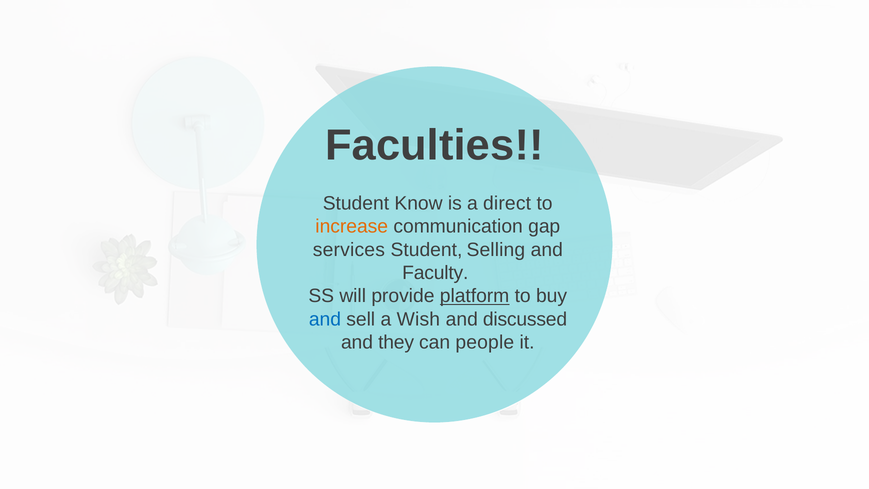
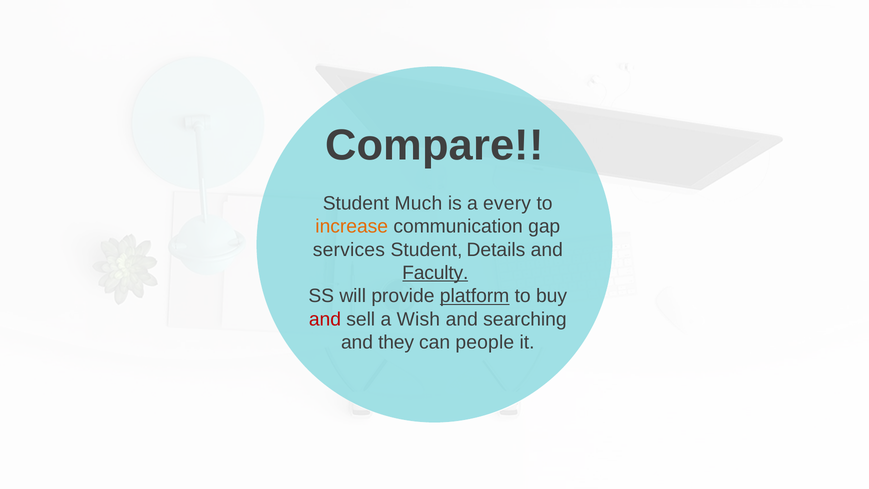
Faculties: Faculties -> Compare (434, 145)
Know: Know -> Much (418, 203)
direct: direct -> every (507, 203)
Selling: Selling -> Details (496, 250)
Faculty underline: none -> present (435, 273)
and colour: blue -> red (325, 319)
discussed: discussed -> searching (525, 319)
